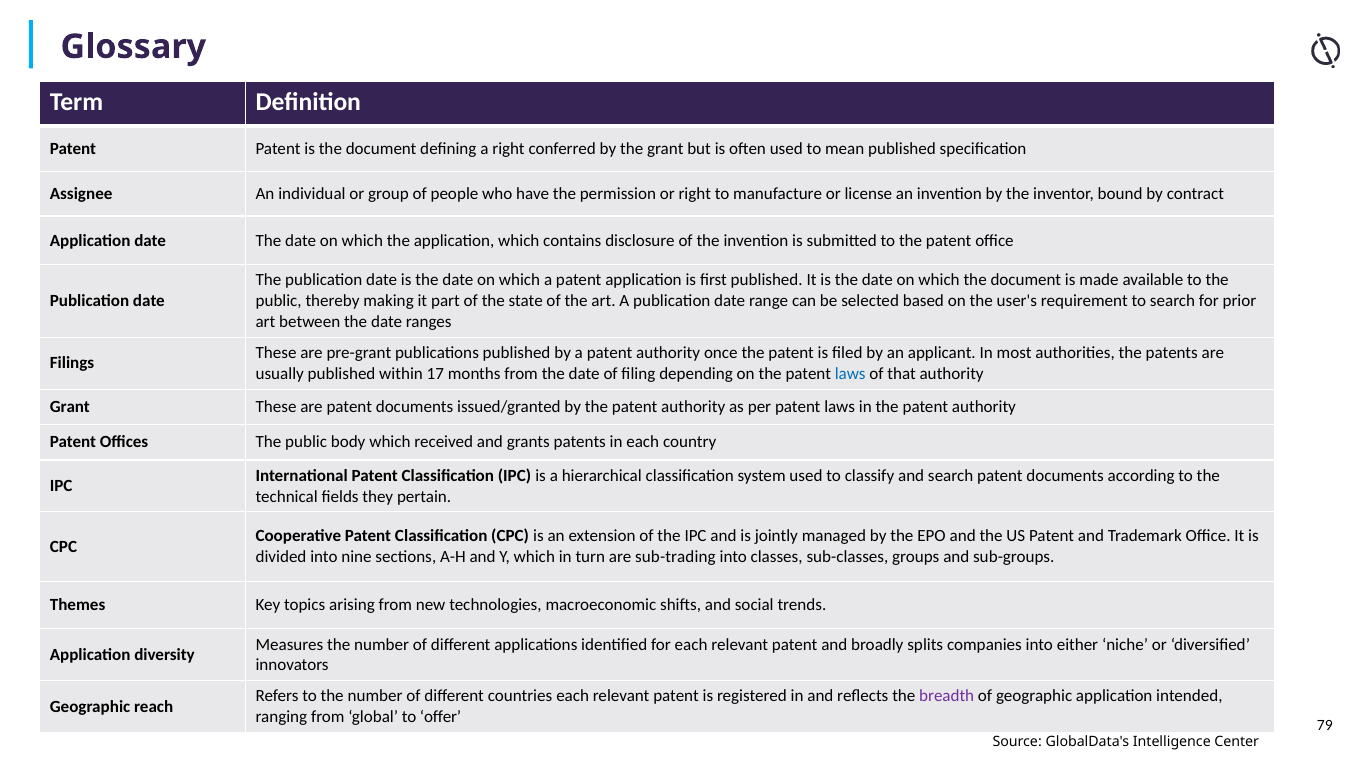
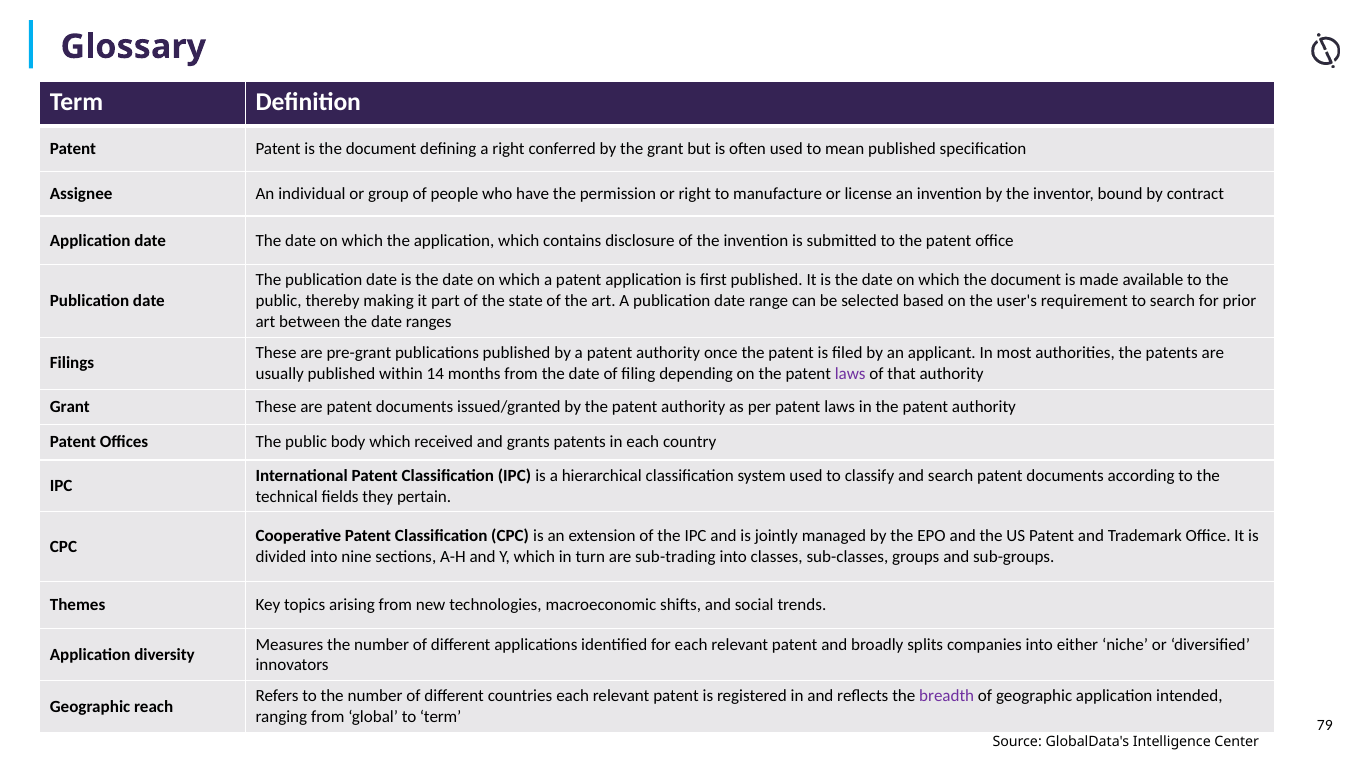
17: 17 -> 14 (435, 374)
laws colour: blue -> purple (850, 374)
to offer: offer -> term (441, 717)
